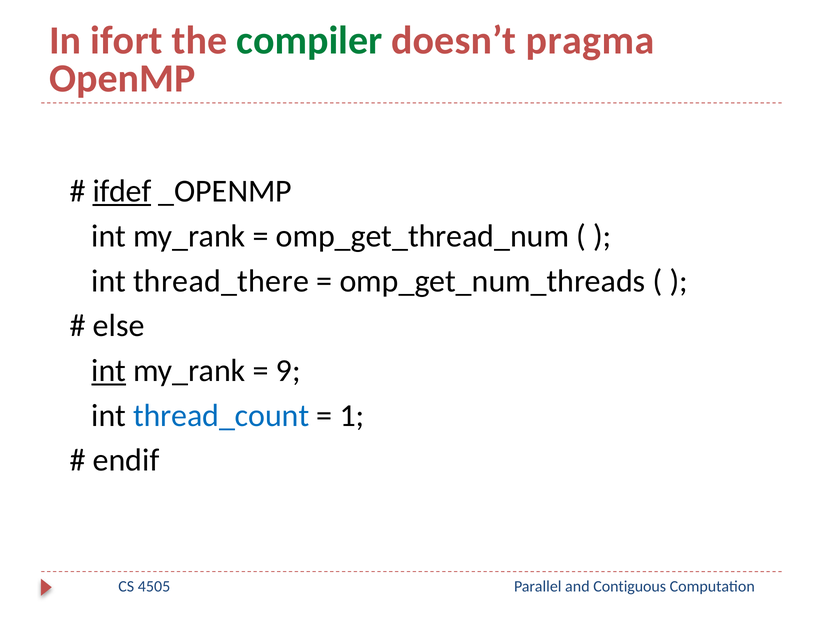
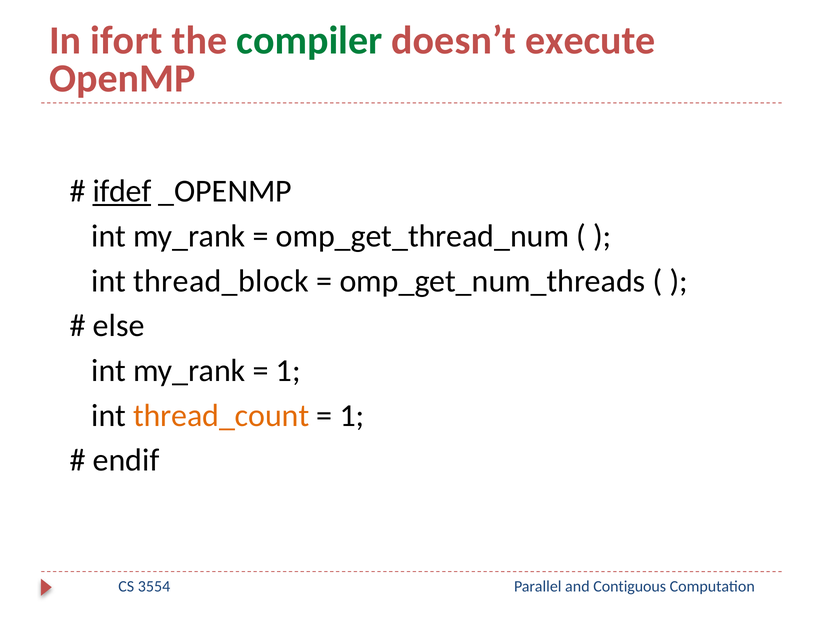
pragma: pragma -> execute (590, 40)
thread_there: thread_there -> thread_block (221, 281)
int underline: present -> none (109, 371)
9: 9 -> 1 (288, 371)
thread_count colour: blue -> orange (221, 416)
4505: 4505 -> 3554 (154, 587)
